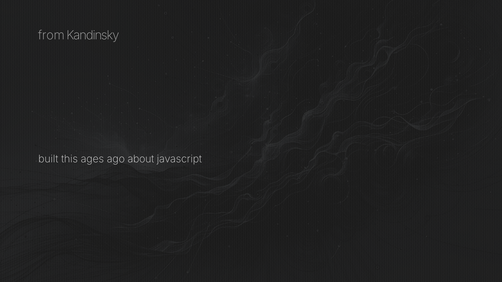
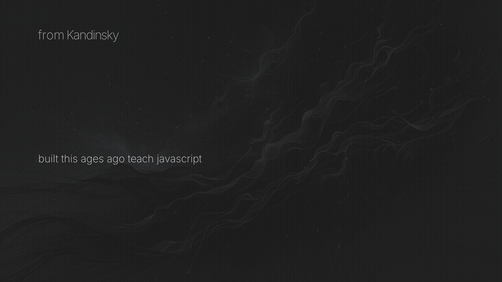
about: about -> teach (141, 159)
